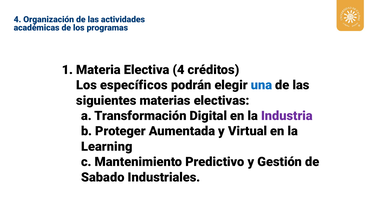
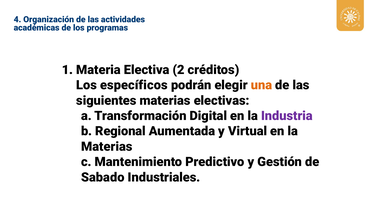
Electiva 4: 4 -> 2 (179, 70)
una colour: blue -> orange (261, 85)
Proteger: Proteger -> Regional (120, 131)
Learning: Learning -> Materias (107, 147)
